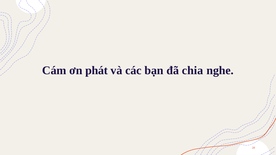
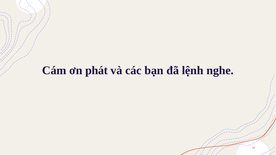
chia: chia -> lệnh (193, 71)
